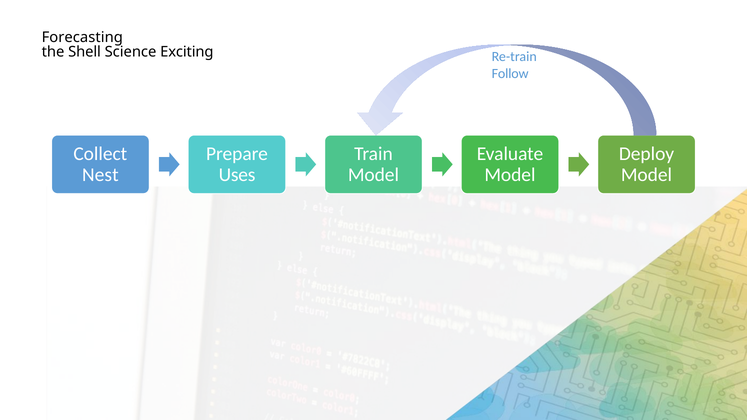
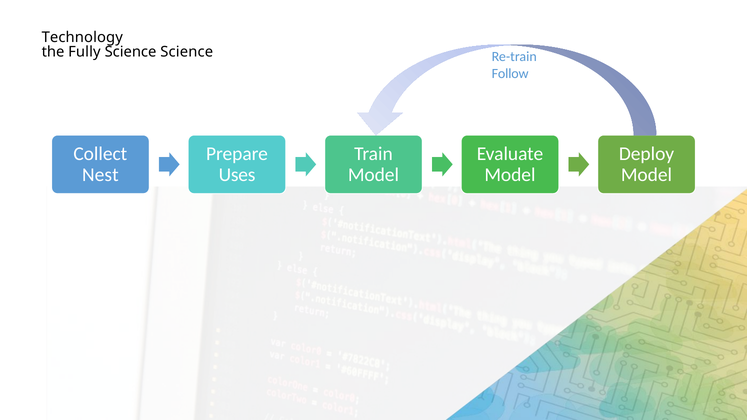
Forecasting: Forecasting -> Technology (82, 37)
Shell: Shell -> Fully (84, 52)
Science Exciting: Exciting -> Science (187, 52)
